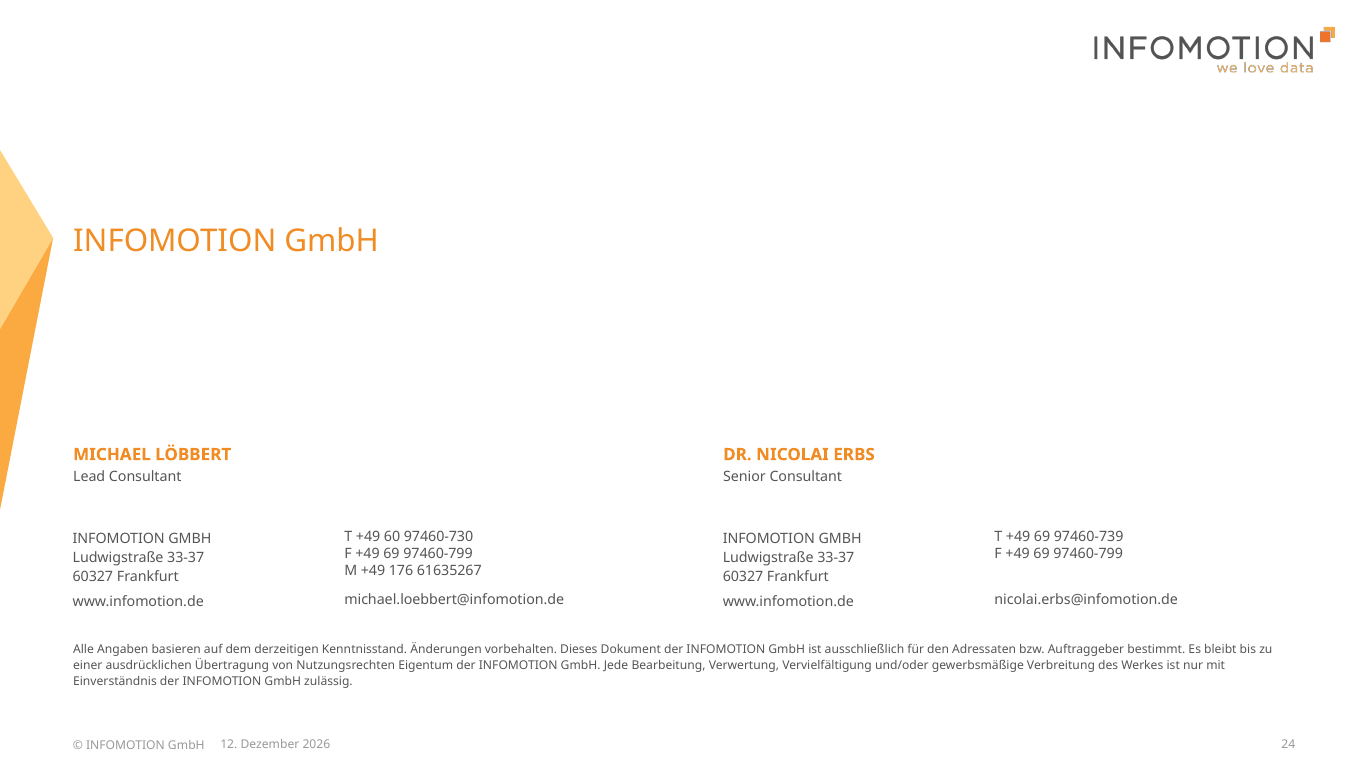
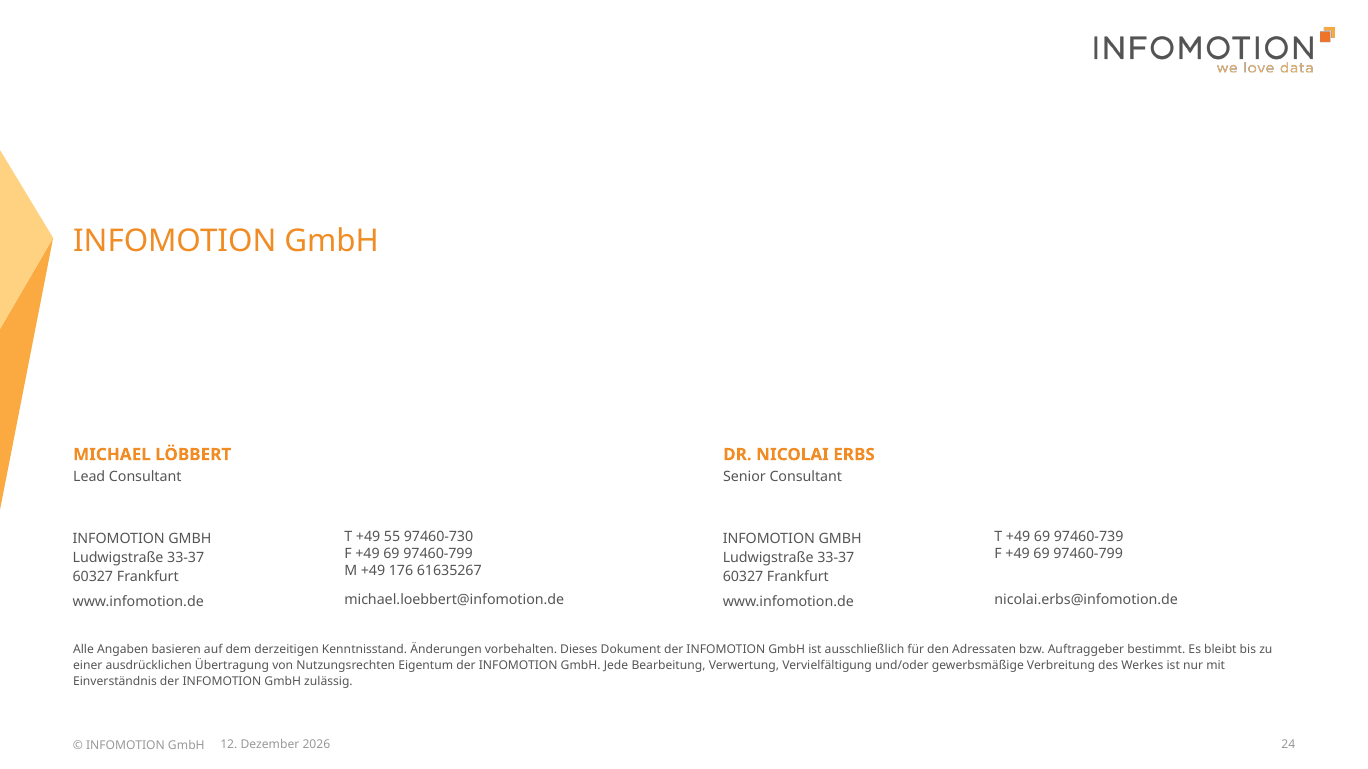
60: 60 -> 55 (392, 537)
